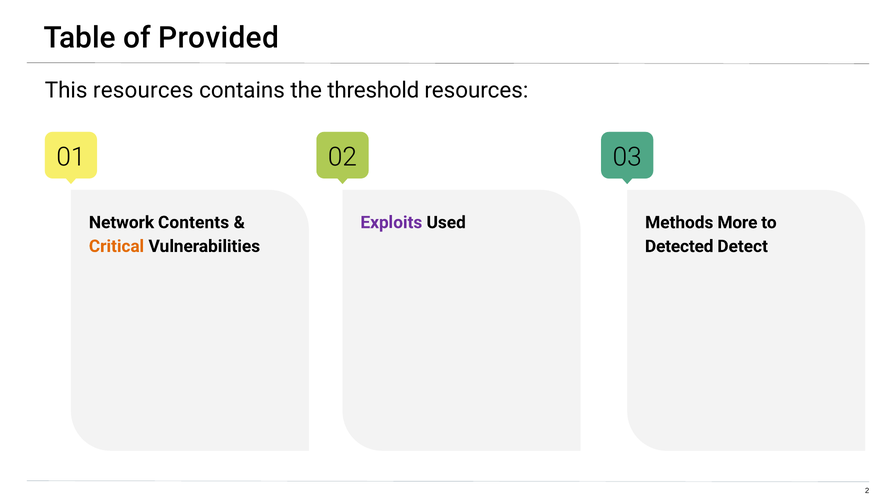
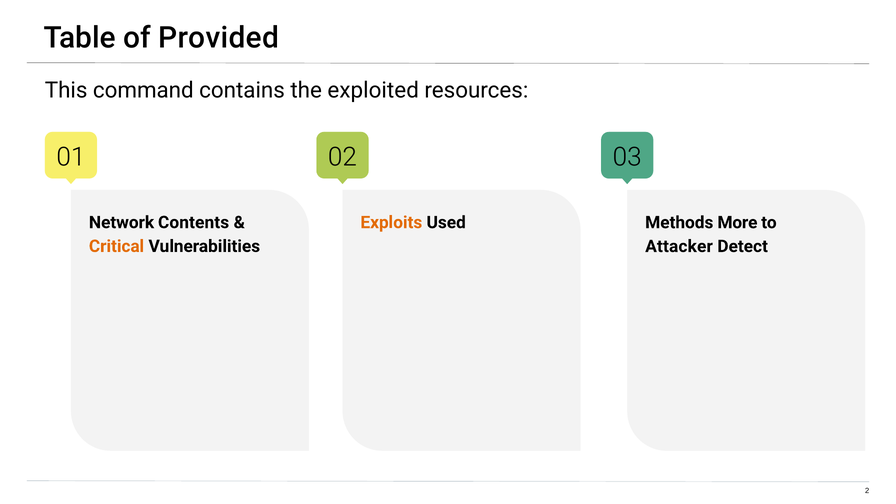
This resources: resources -> command (143, 90)
threshold: threshold -> exploited (373, 90)
Exploits colour: purple -> orange (391, 223)
Detected: Detected -> Attacker (679, 246)
